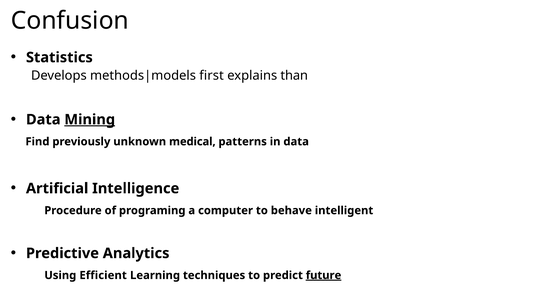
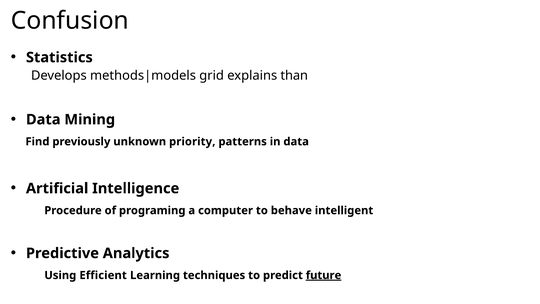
first: first -> grid (212, 75)
Mining underline: present -> none (90, 119)
medical: medical -> priority (192, 141)
